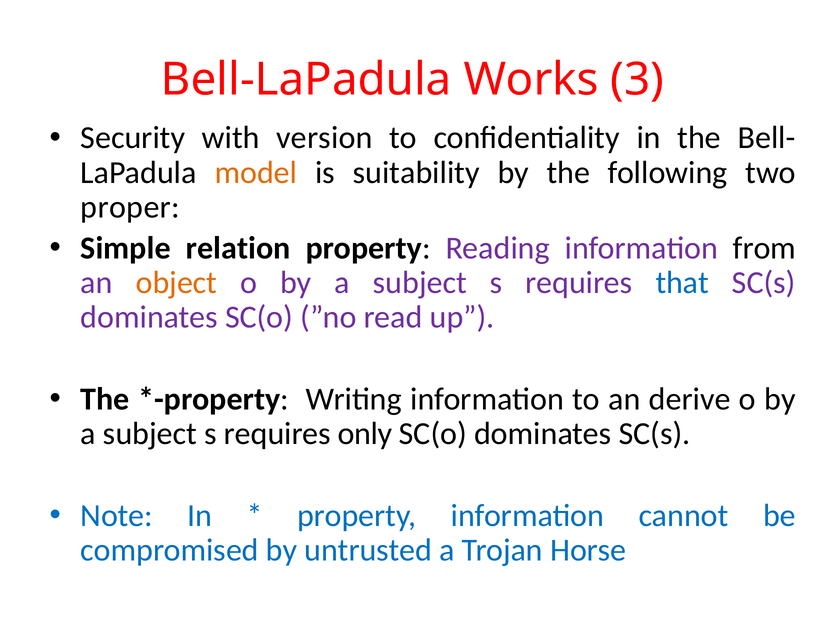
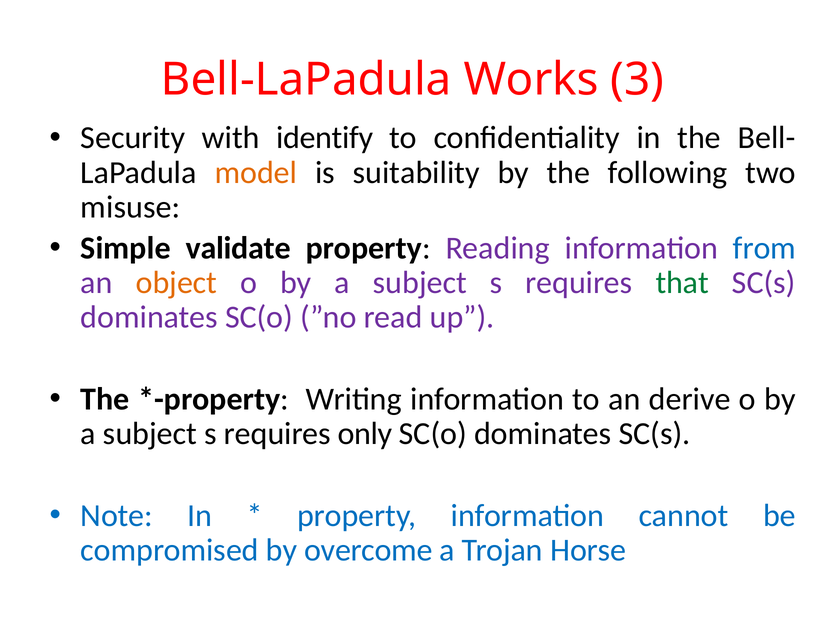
version: version -> identify (325, 138)
proper: proper -> misuse (130, 207)
relation: relation -> validate (238, 248)
from colour: black -> blue (765, 248)
that colour: blue -> green (682, 283)
untrusted: untrusted -> overcome (368, 551)
